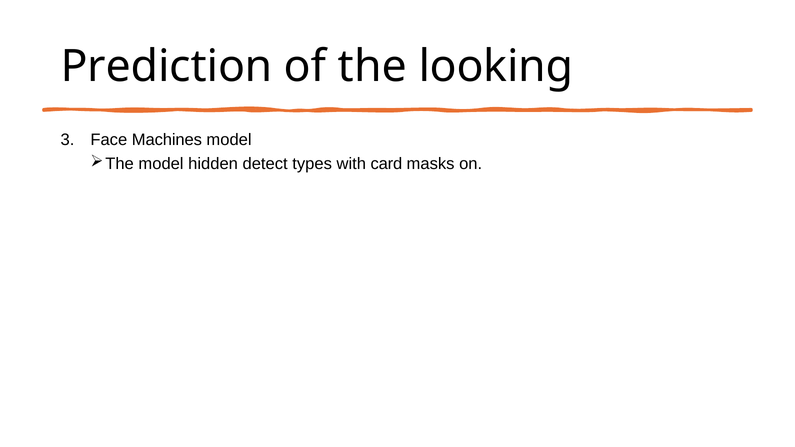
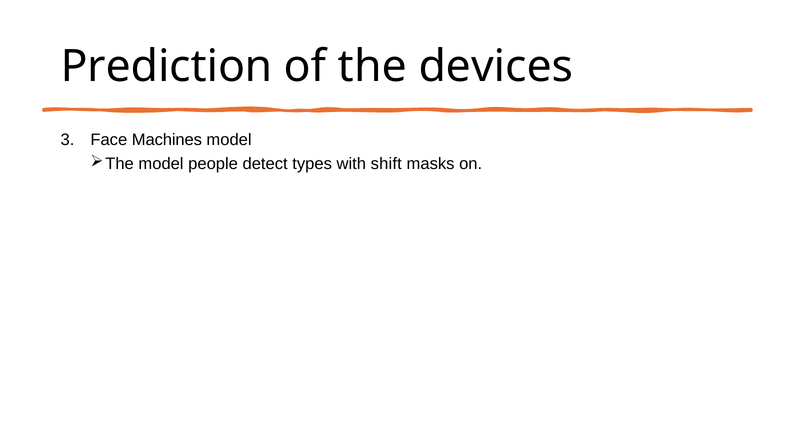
looking: looking -> devices (496, 67)
hidden: hidden -> people (213, 164)
card: card -> shift (386, 164)
